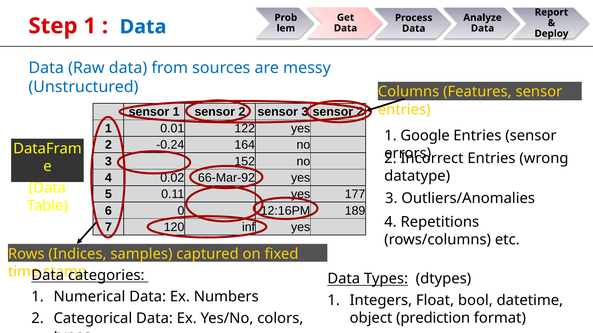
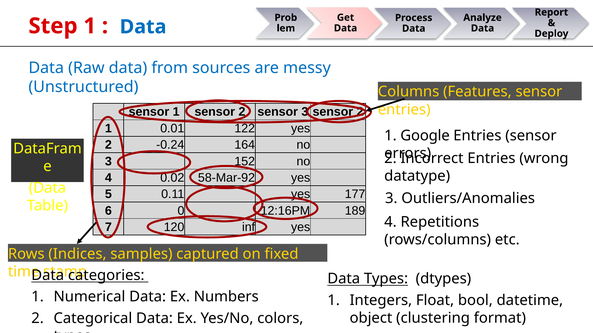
66-Mar-92: 66-Mar-92 -> 58-Mar-92 (226, 178)
prediction: prediction -> clustering (433, 318)
